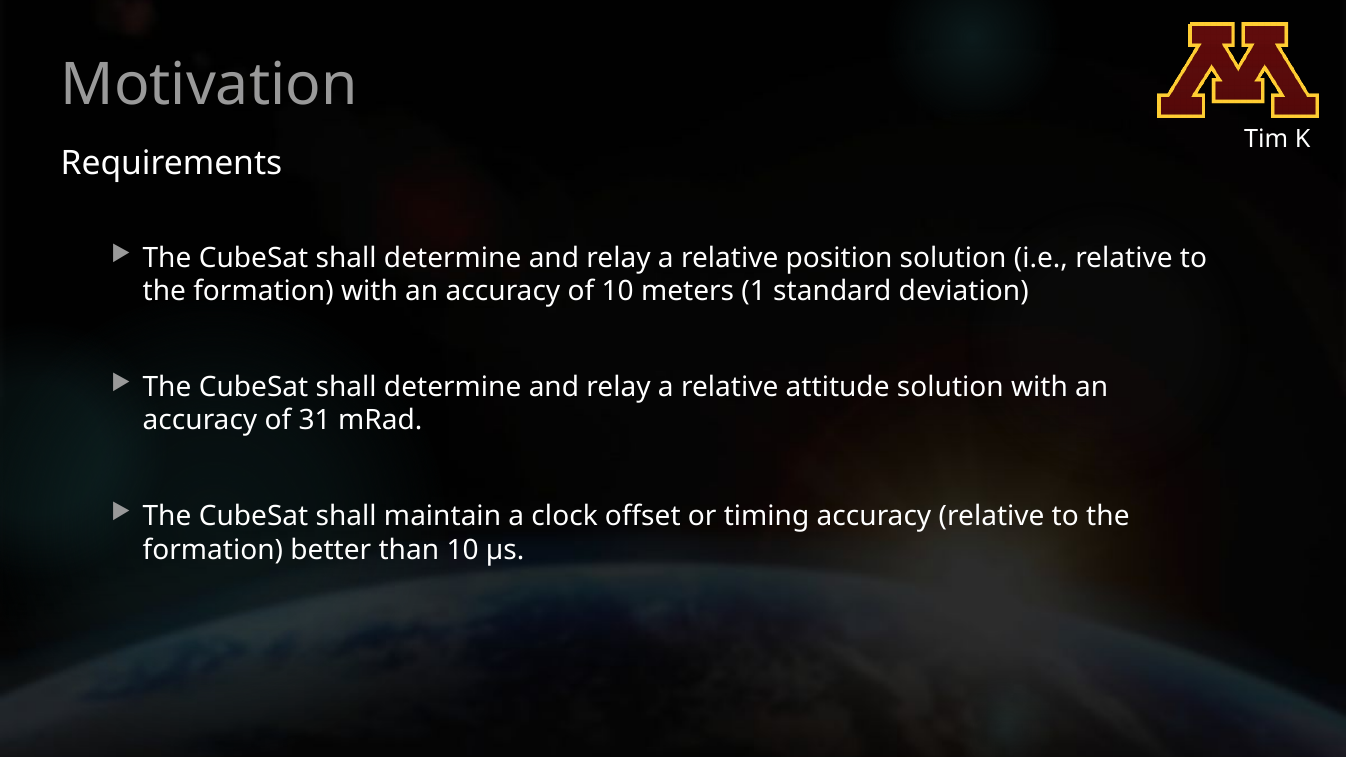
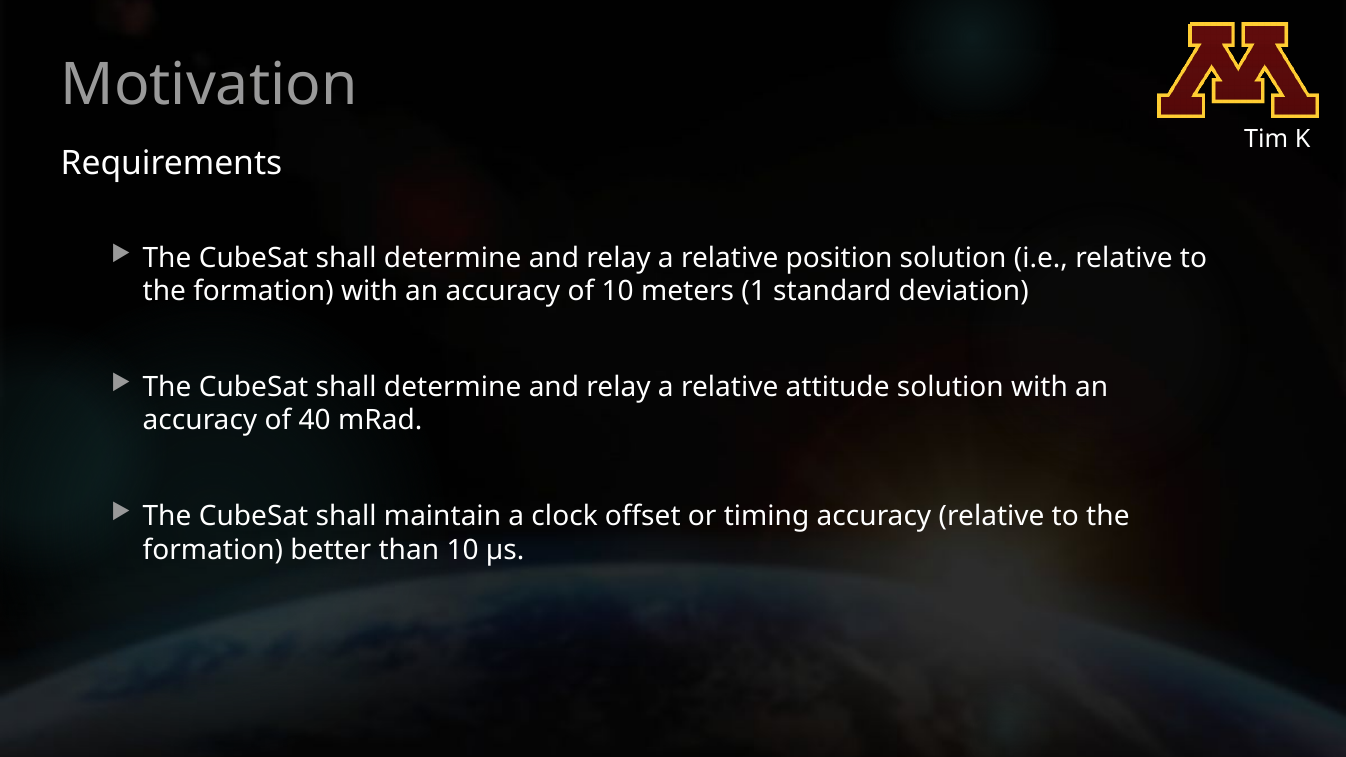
31: 31 -> 40 (315, 421)
